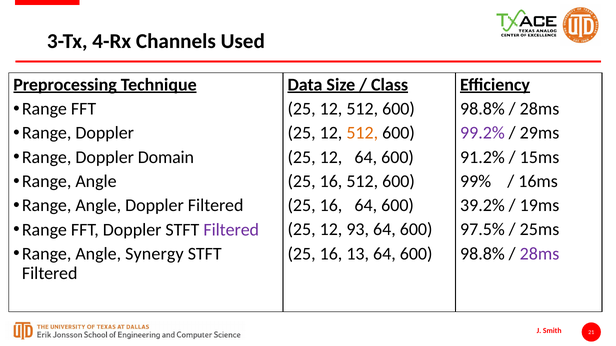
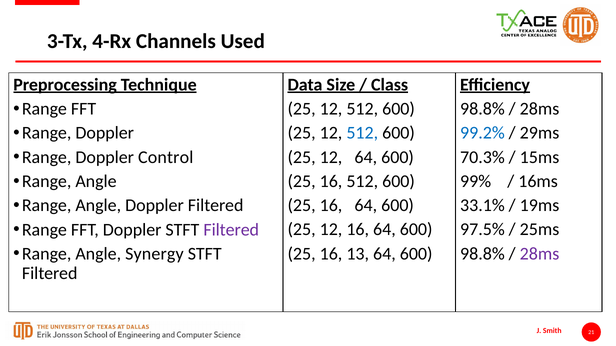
512 colour: orange -> blue (362, 133)
99.2% colour: purple -> blue (482, 133)
Domain: Domain -> Control (166, 157)
91.2%: 91.2% -> 70.3% (482, 157)
39.2%: 39.2% -> 33.1% (482, 206)
12 93: 93 -> 16 (358, 230)
